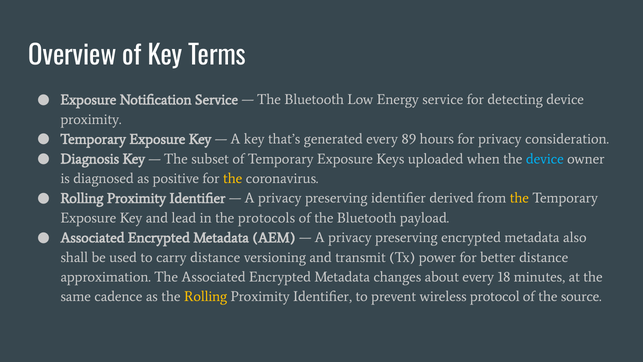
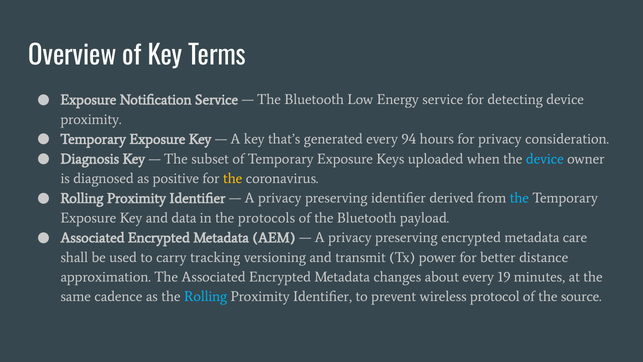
89: 89 -> 94 (409, 139)
the colour: yellow -> light blue (519, 198)
lead: lead -> data (184, 218)
also: also -> care (575, 237)
carry distance: distance -> tracking (215, 257)
18: 18 -> 19 (504, 277)
Rolling colour: yellow -> light blue (206, 297)
